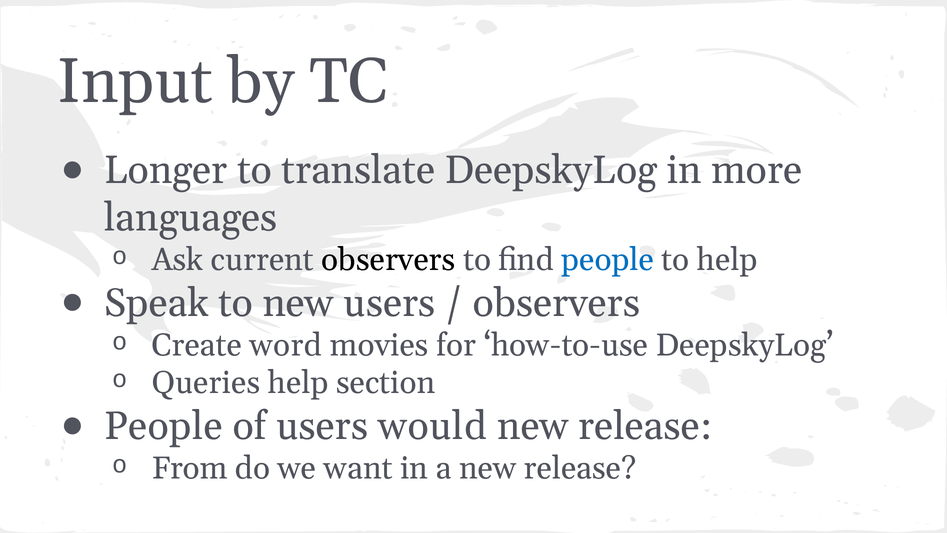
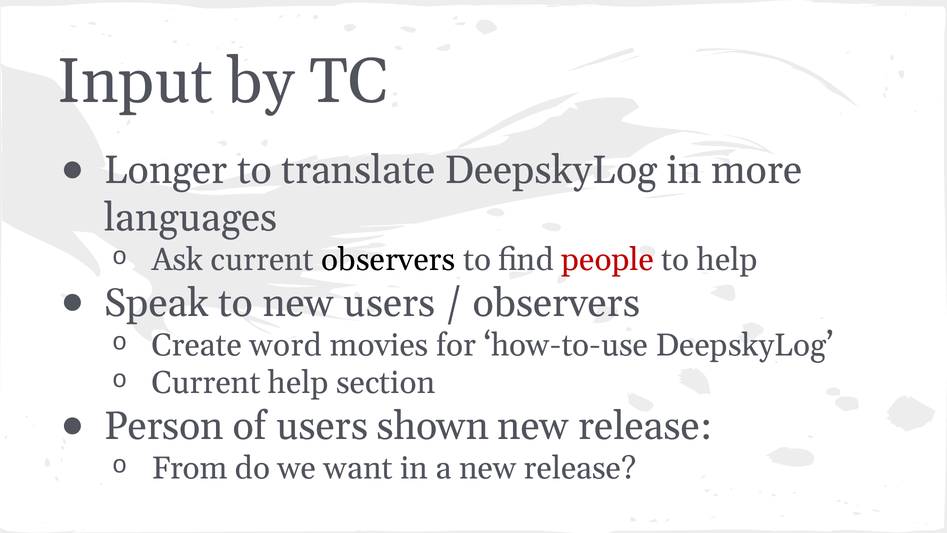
people colour: blue -> red (608, 260)
Queries: Queries -> Current (206, 383)
People: People -> Person (164, 426)
would: would -> shown (433, 426)
